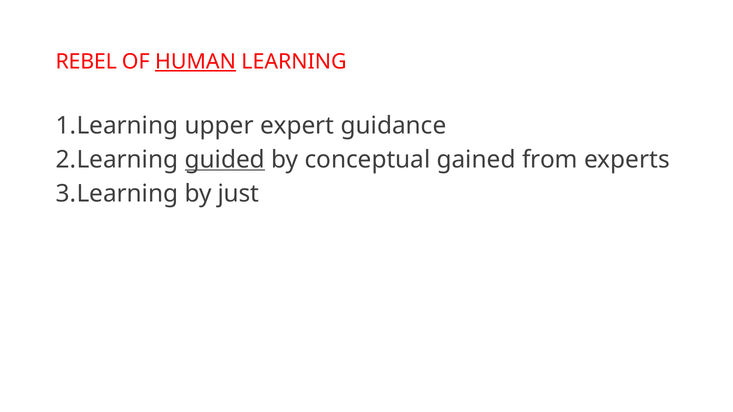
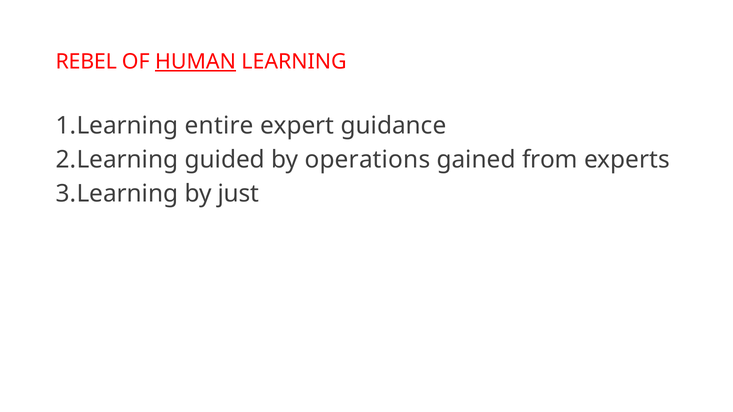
upper: upper -> entire (219, 126)
guided underline: present -> none (225, 160)
conceptual: conceptual -> operations (368, 160)
